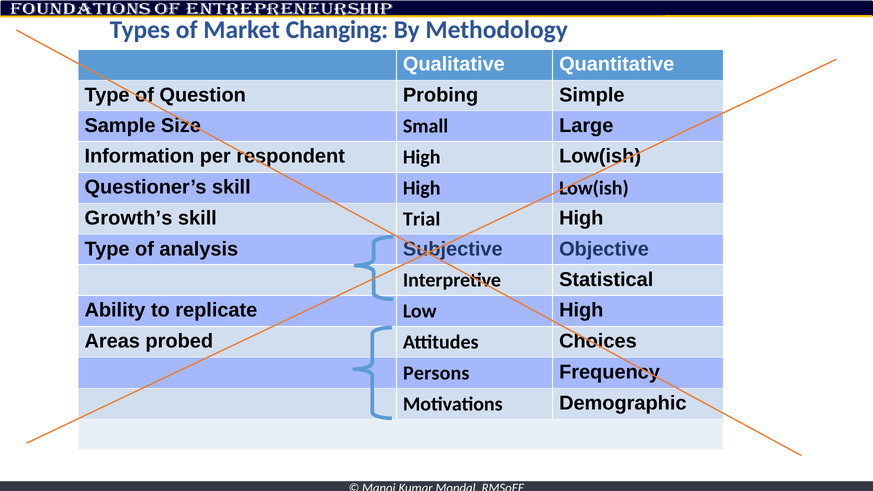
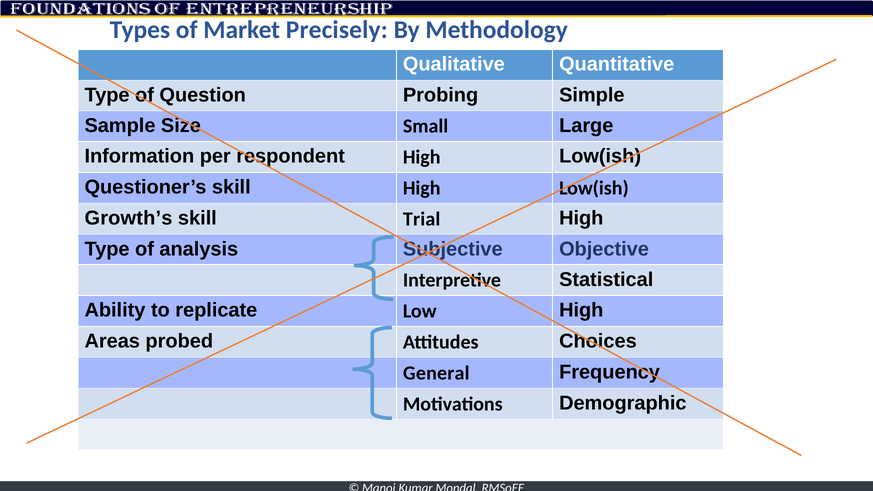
Changing: Changing -> Precisely (337, 30)
Persons: Persons -> General (436, 373)
